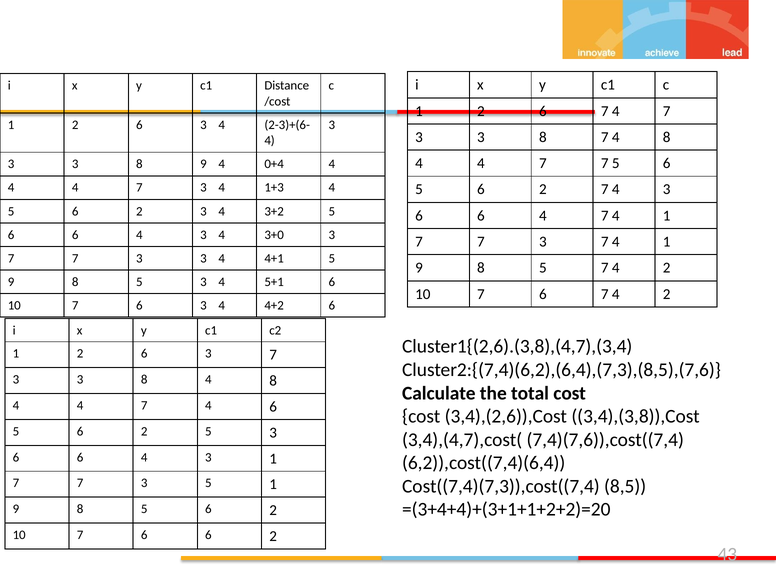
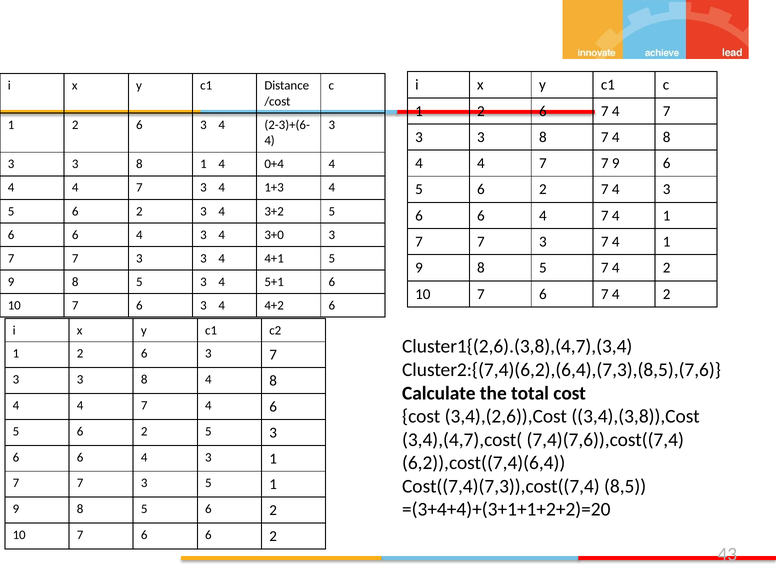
7 5: 5 -> 9 (616, 163)
8 9: 9 -> 1 (204, 164)
